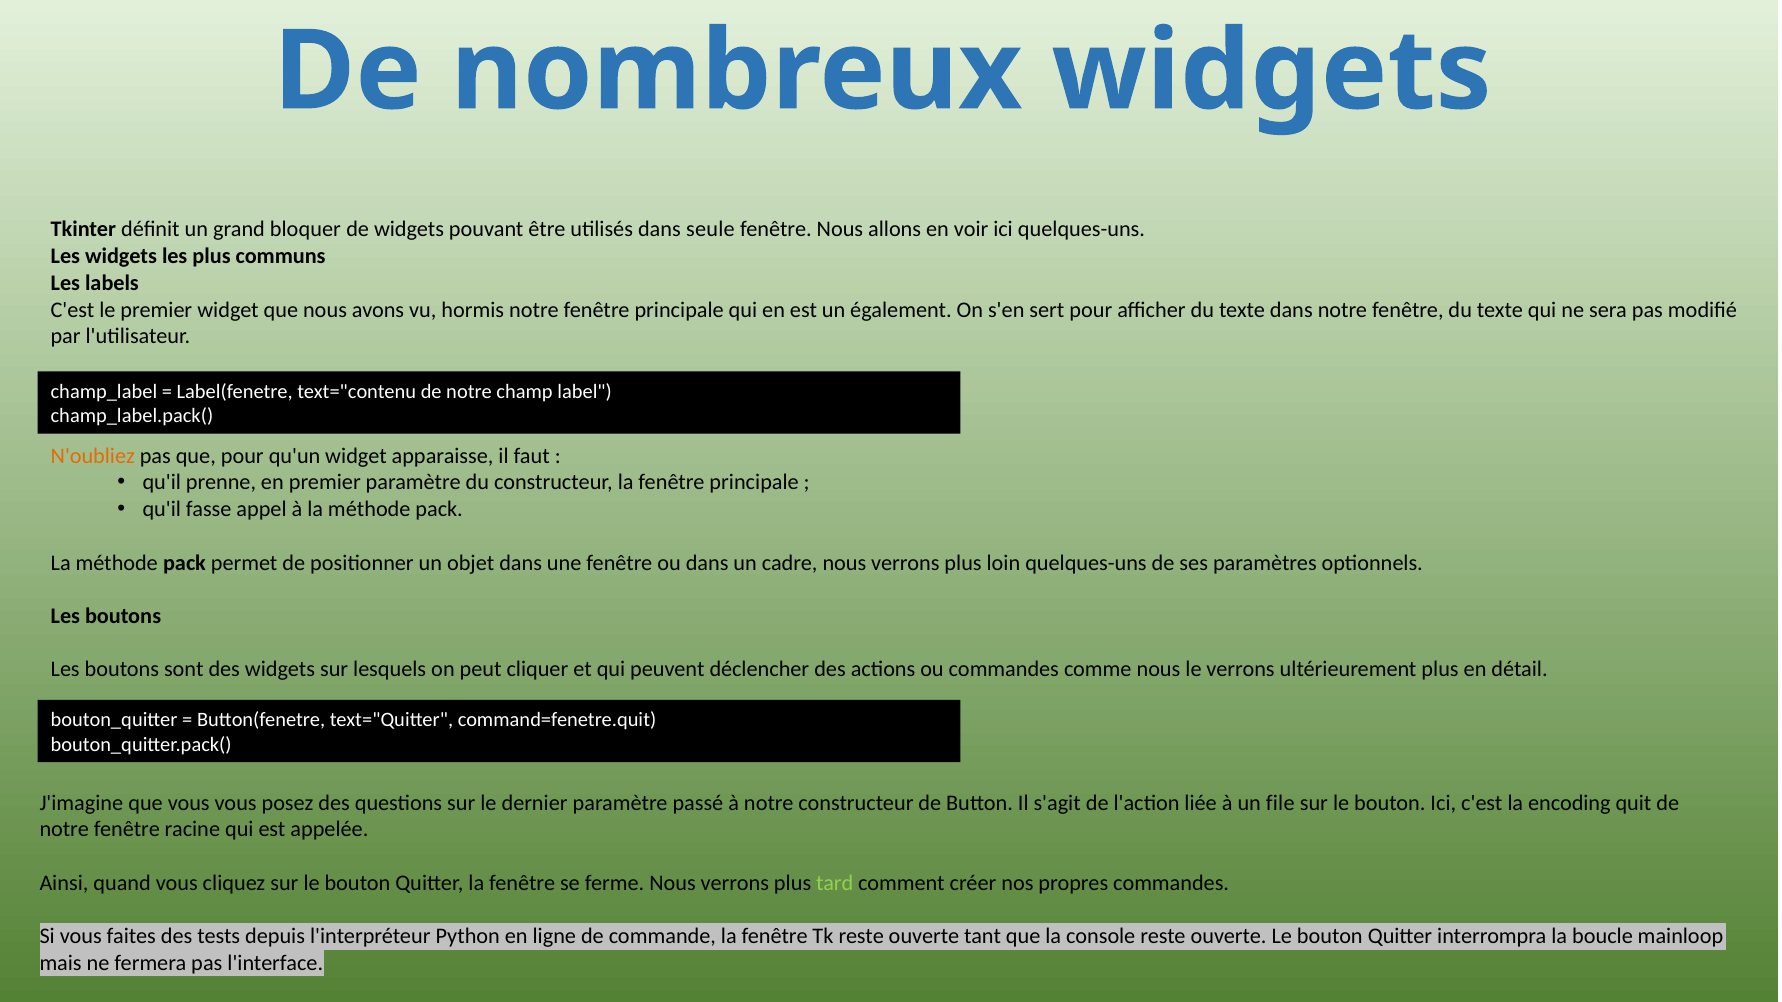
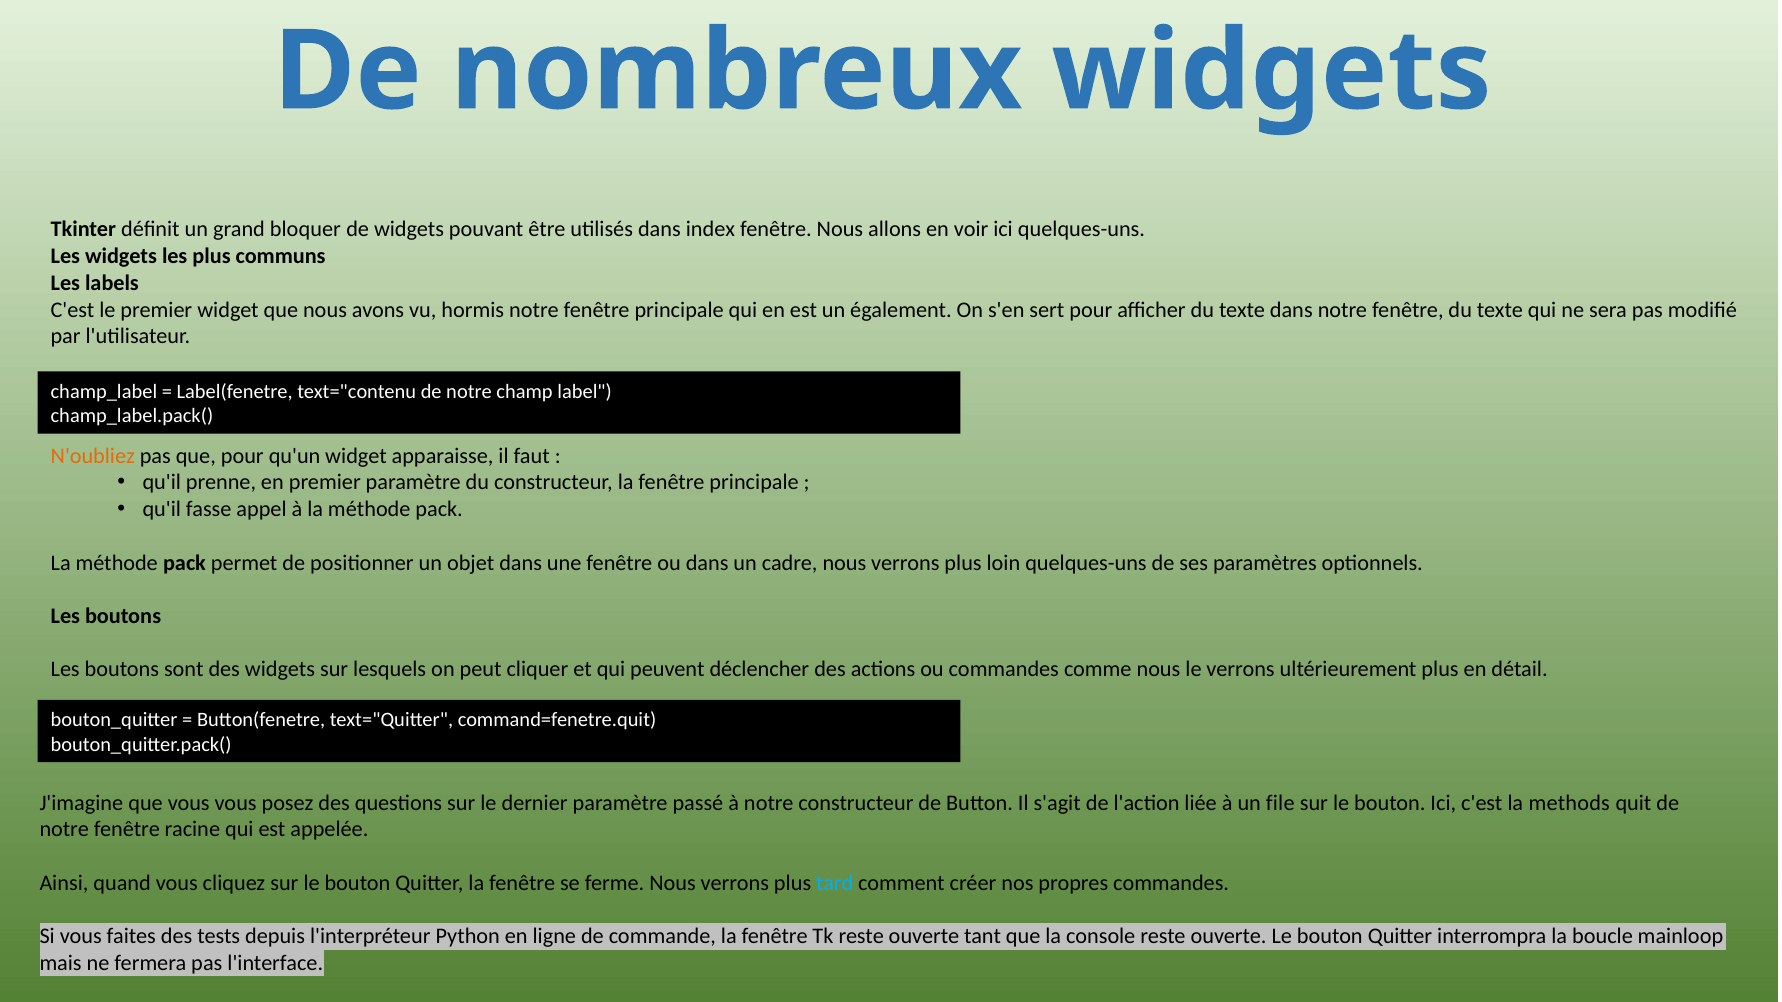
seule: seule -> index (710, 230)
encoding: encoding -> methods (1569, 803)
tard colour: light green -> light blue (835, 883)
